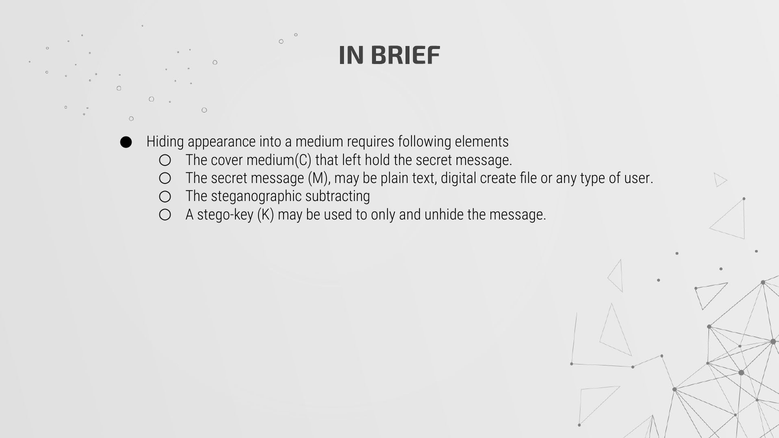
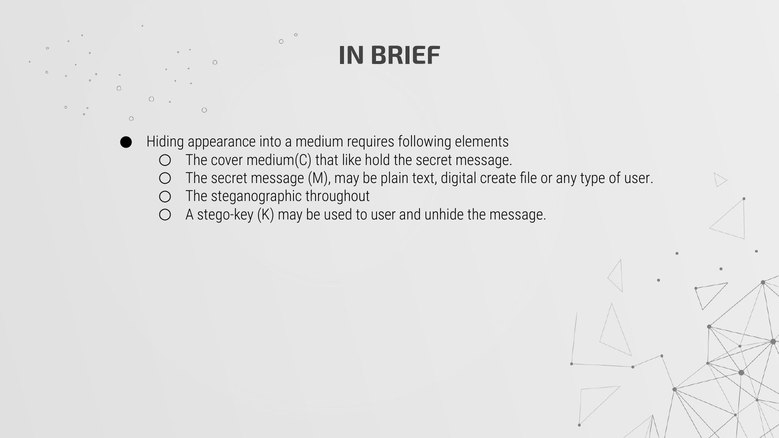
left: left -> like (352, 160)
subtracting: subtracting -> throughout (338, 196)
to only: only -> user (383, 215)
